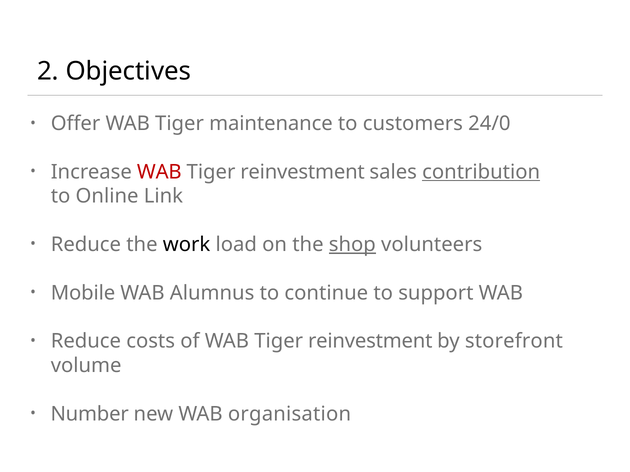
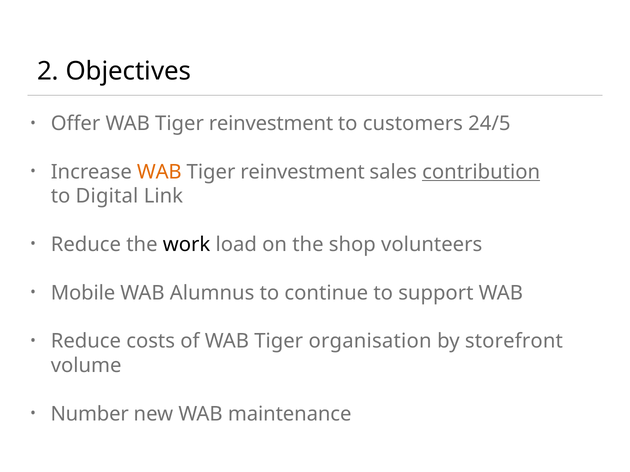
Offer WAB Tiger maintenance: maintenance -> reinvestment (271, 124)
24/0: 24/0 -> 24/5 (489, 124)
WAB colour: red -> orange (159, 172)
Online: Online -> Digital (107, 196)
shop underline: present -> none (352, 245)
of WAB Tiger reinvestment: reinvestment -> organisation (370, 342)
organisation: organisation -> maintenance (290, 414)
